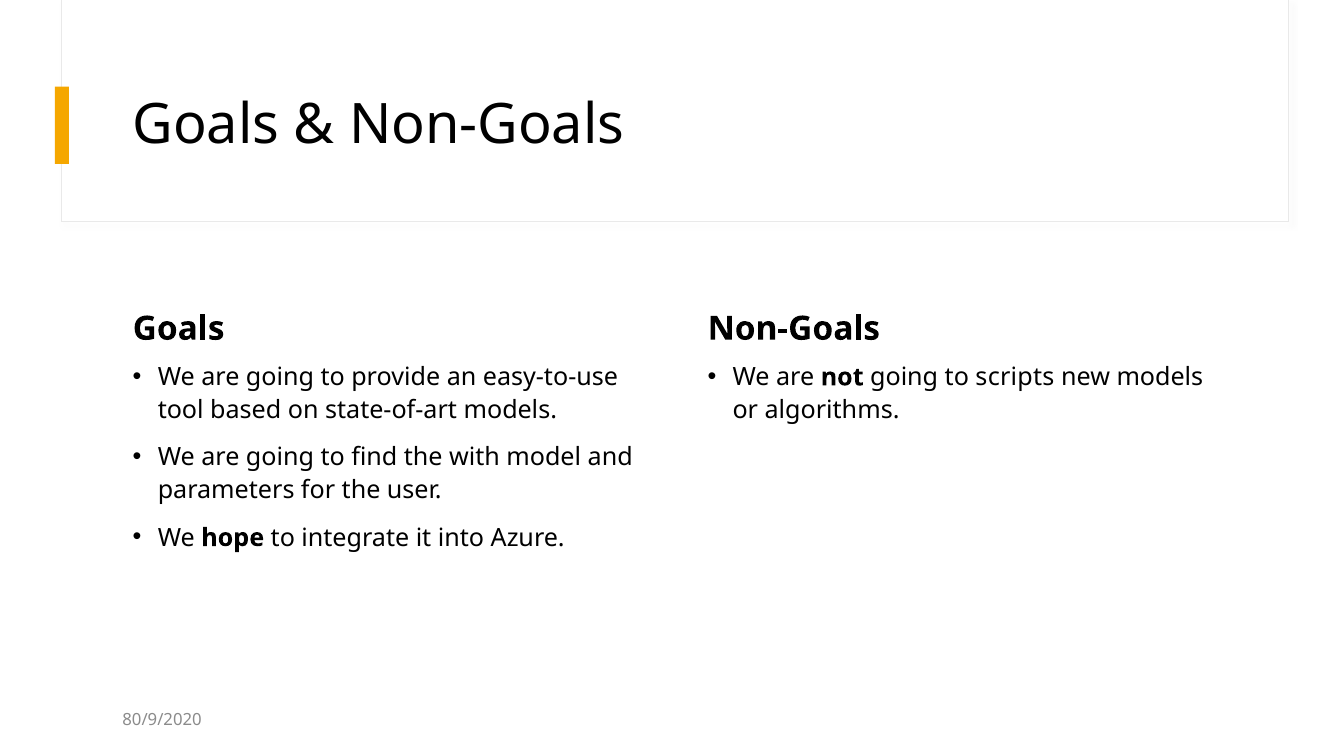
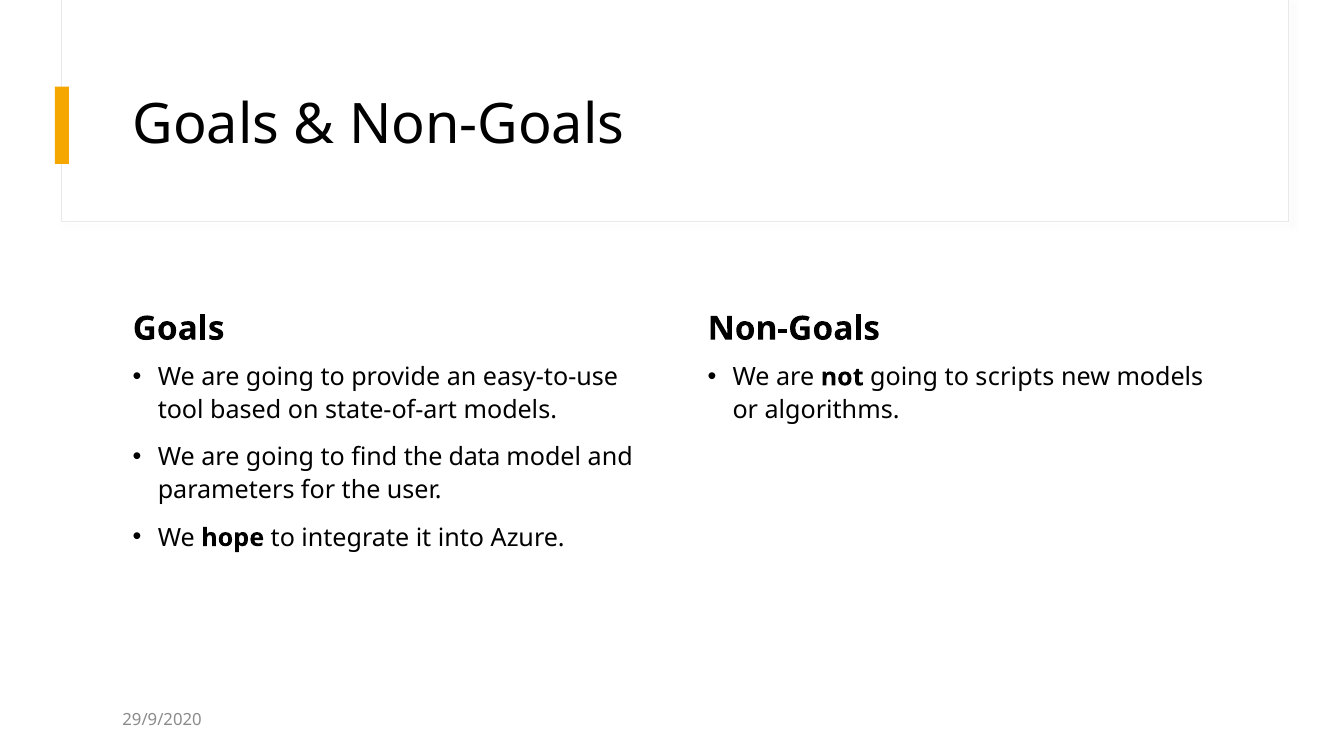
with: with -> data (475, 457)
80/9/2020: 80/9/2020 -> 29/9/2020 (162, 720)
